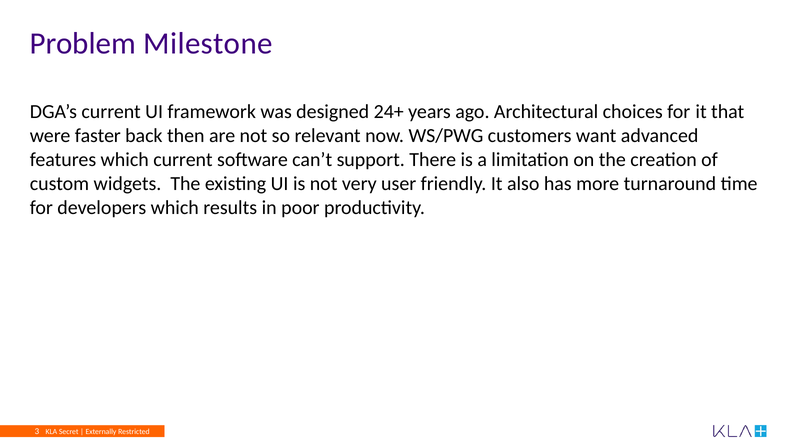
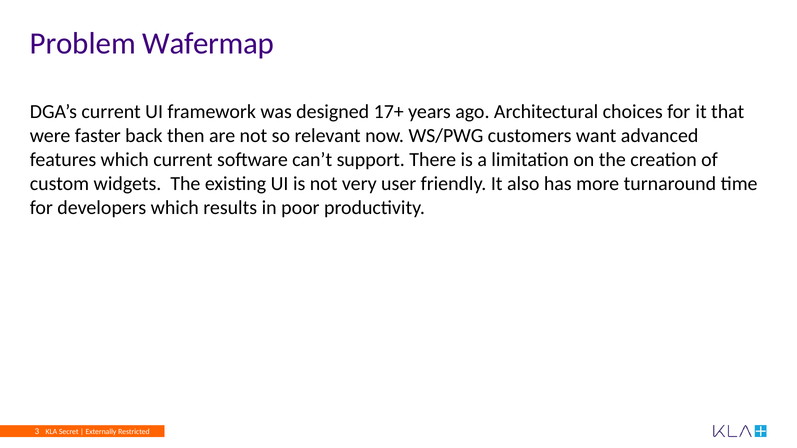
Milestone: Milestone -> Wafermap (208, 43)
24+: 24+ -> 17+ (389, 112)
